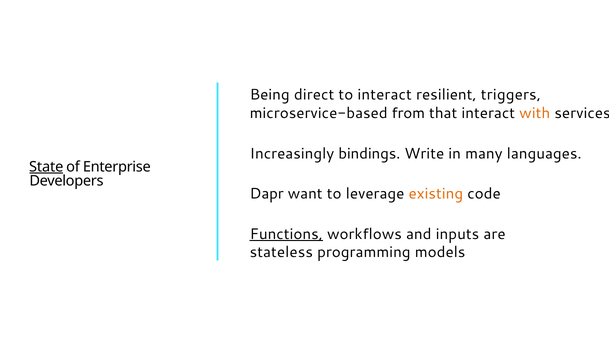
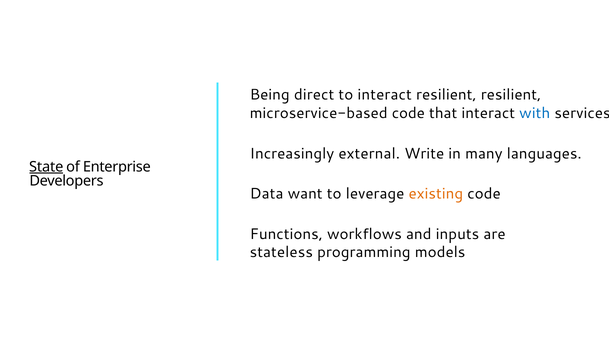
resilient triggers: triggers -> resilient (511, 95)
microservice-based from: from -> code (408, 113)
with colour: orange -> blue (535, 113)
bindings: bindings -> external (369, 153)
Dapr: Dapr -> Data (267, 194)
Functions underline: present -> none (286, 234)
